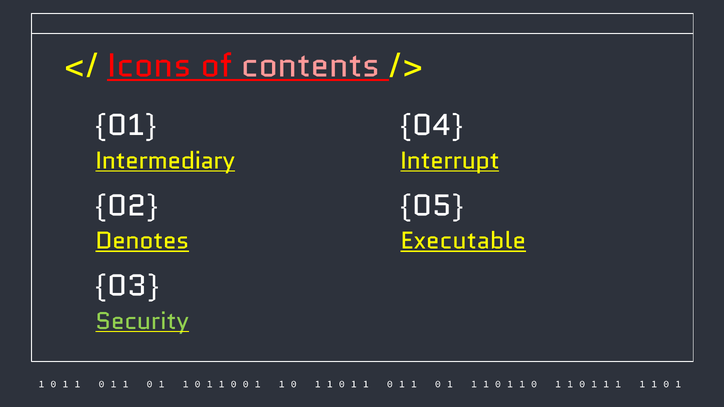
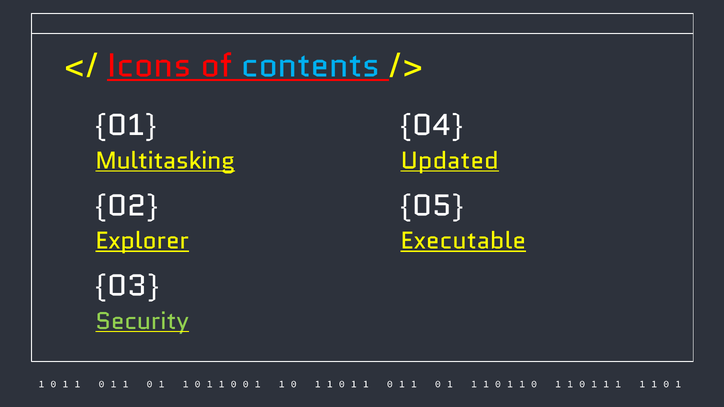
contents colour: pink -> light blue (311, 66)
Intermediary: Intermediary -> Multitasking (165, 161)
Interrupt: Interrupt -> Updated (450, 161)
Denotes: Denotes -> Explorer (142, 241)
